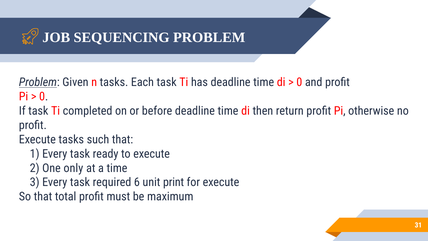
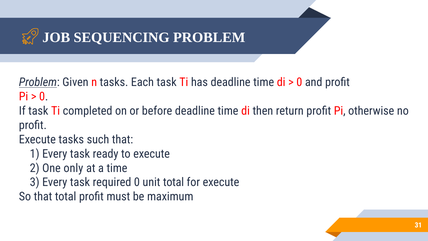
required 6: 6 -> 0 (137, 182)
unit print: print -> total (174, 182)
